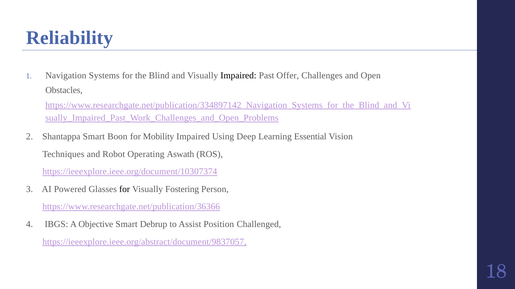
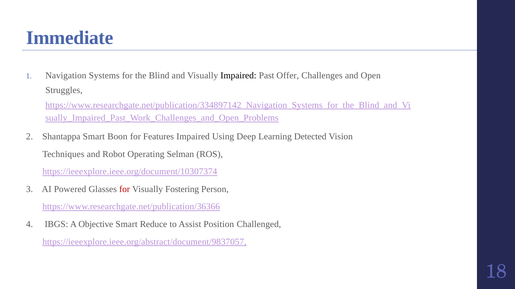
Reliability: Reliability -> Immediate (70, 38)
Obstacles: Obstacles -> Struggles (64, 90)
Mobility: Mobility -> Features (159, 137)
Essential: Essential -> Detected (310, 137)
Aswath: Aswath -> Selman (180, 154)
for colour: black -> red (125, 190)
Debrup: Debrup -> Reduce (154, 225)
